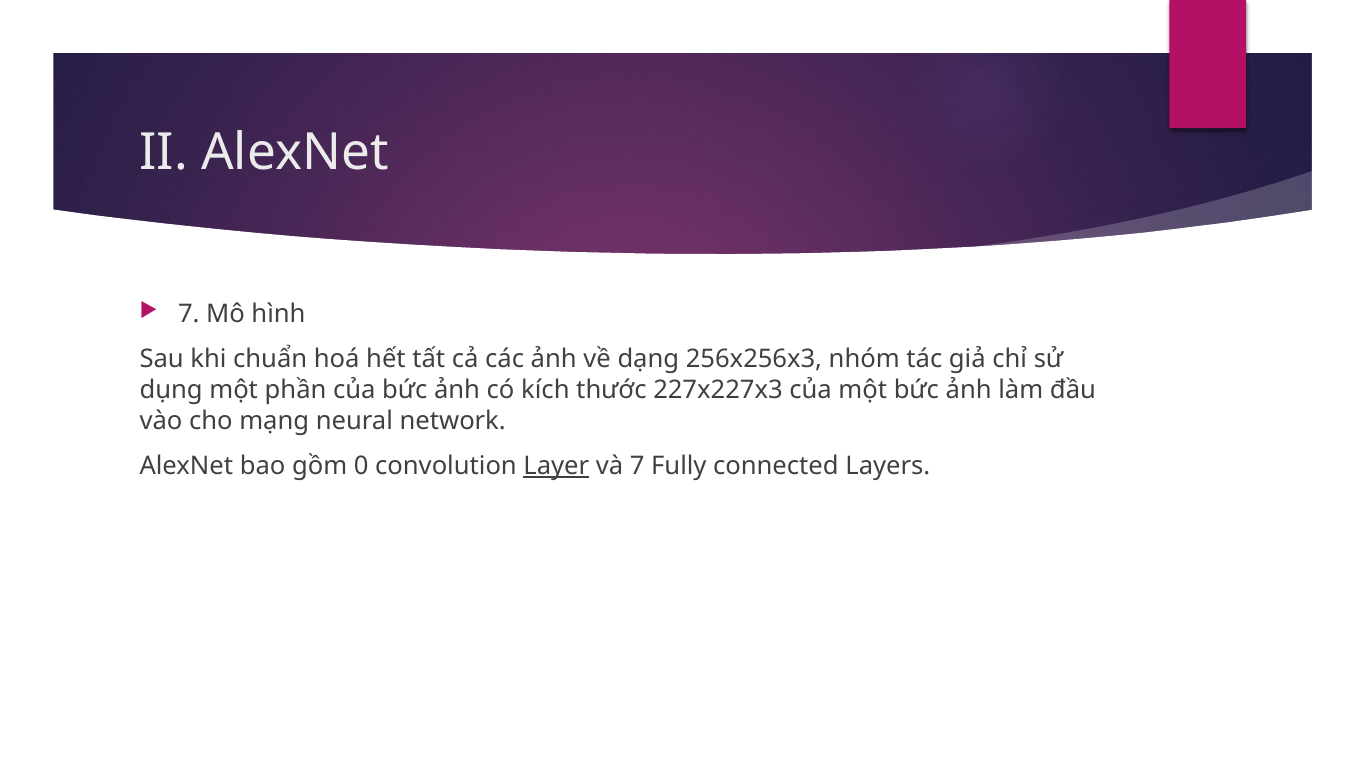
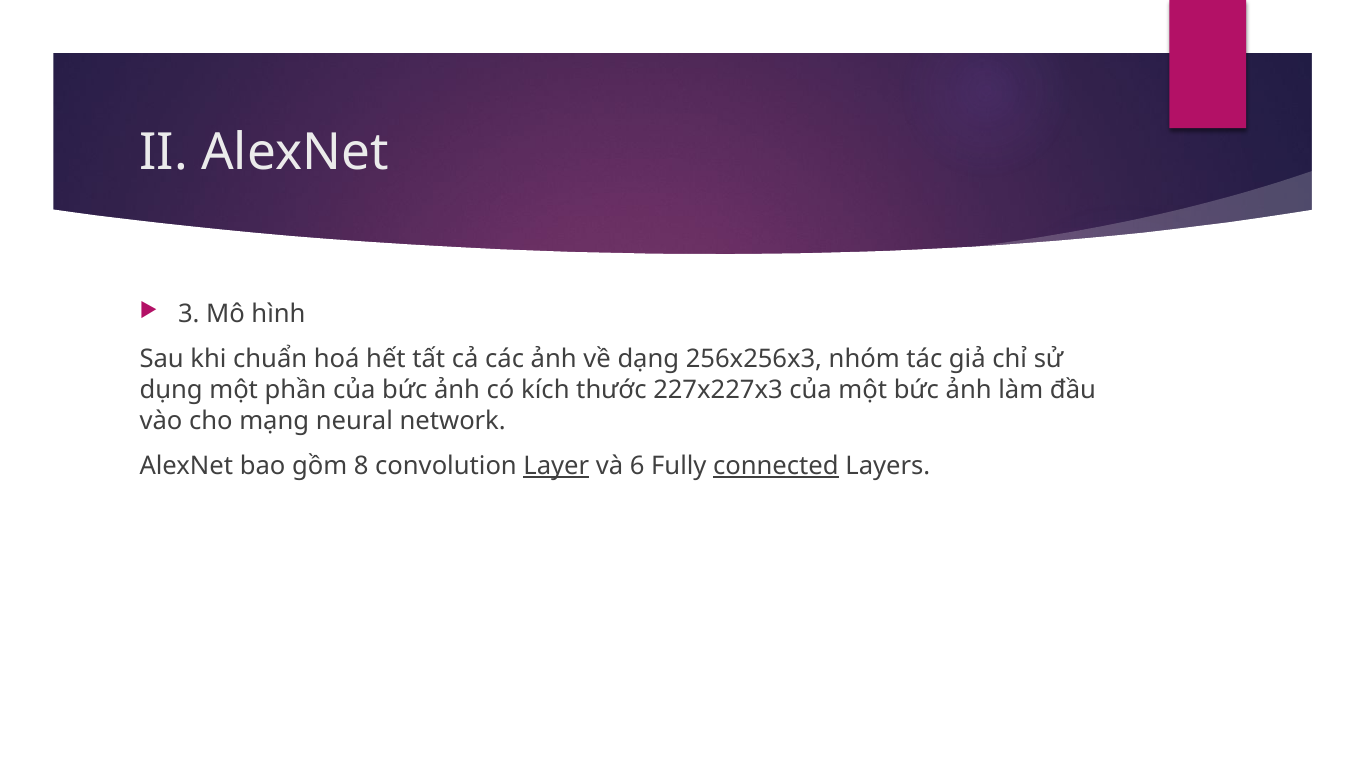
7: 7 -> 3 (189, 314)
0: 0 -> 8 (361, 465)
và 7: 7 -> 6 (637, 465)
connected underline: none -> present (776, 465)
